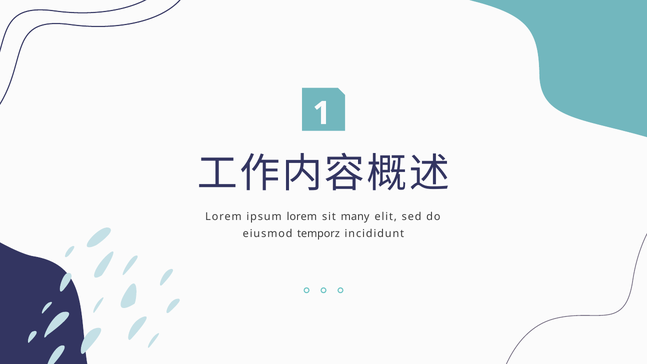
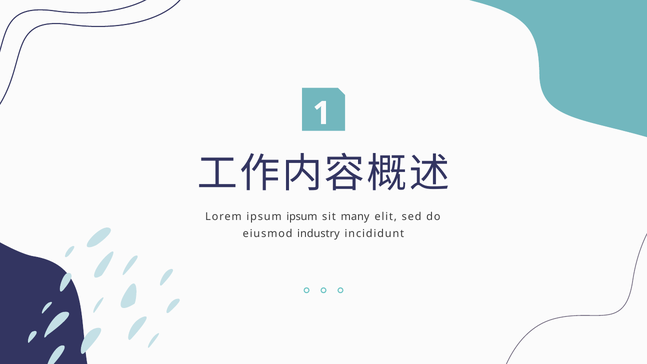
ipsum lorem: lorem -> ipsum (302, 217)
temporz: temporz -> industry (318, 234)
